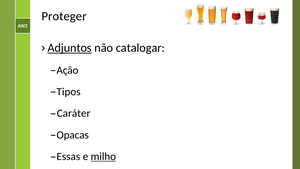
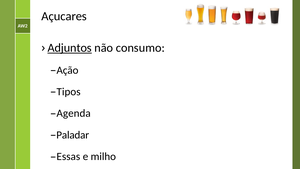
Proteger: Proteger -> Açucares (64, 16)
catalogar: catalogar -> consumo (140, 48)
Caráter: Caráter -> Agenda (74, 113)
Opacas: Opacas -> Paladar (73, 135)
milho underline: present -> none (103, 156)
